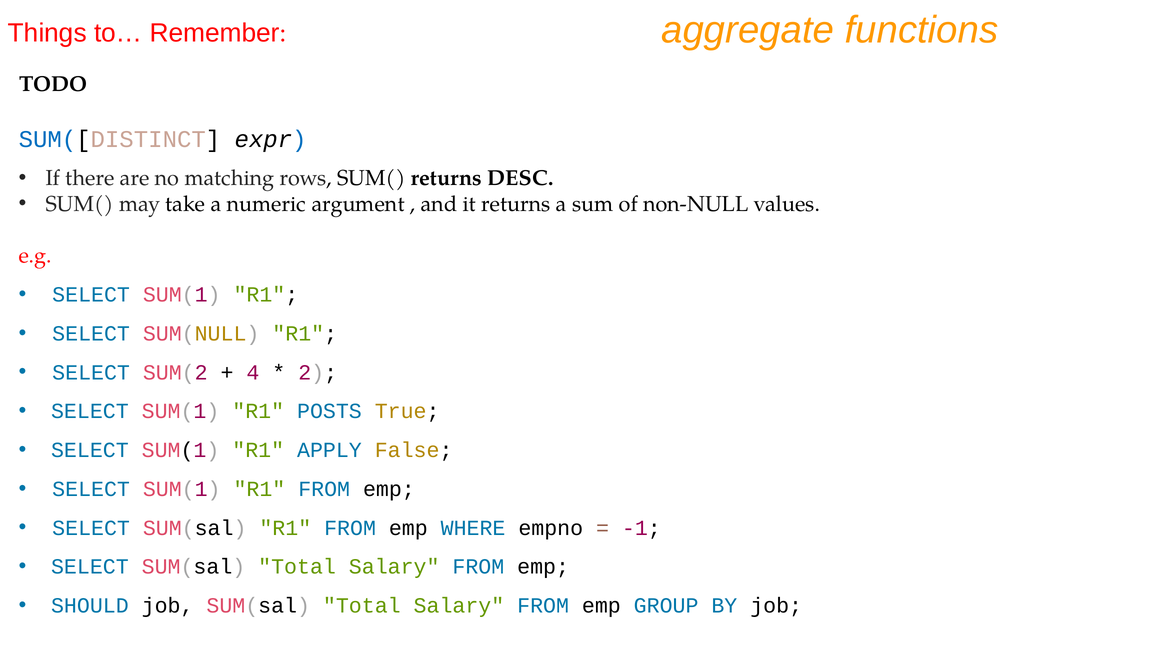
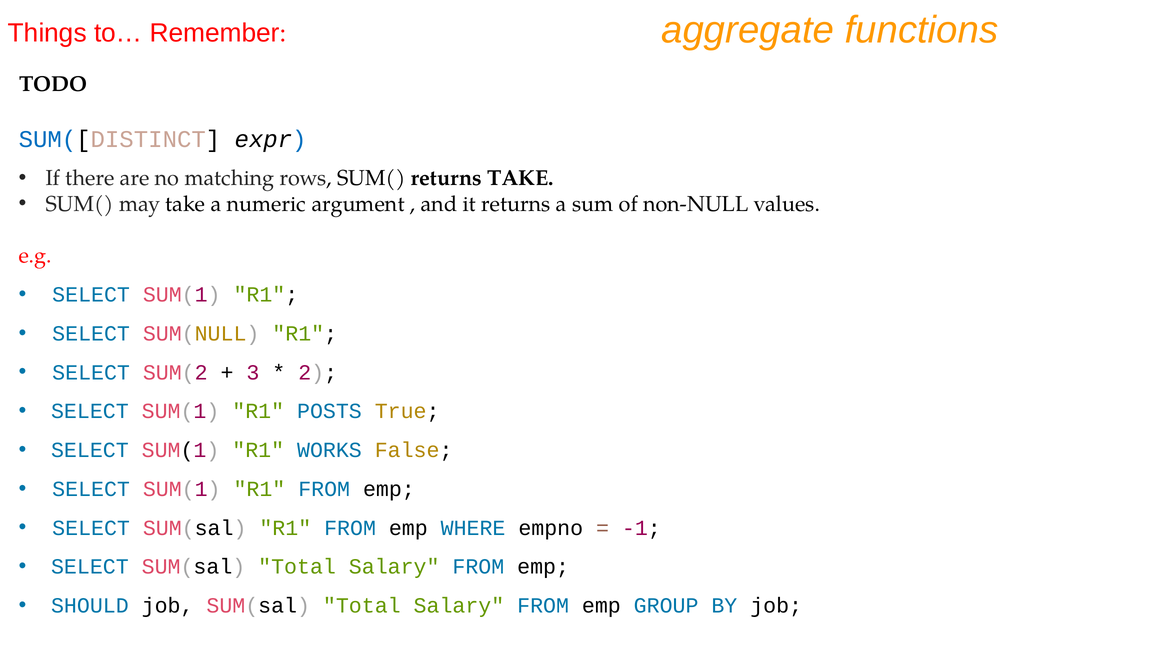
returns DESC: DESC -> TAKE (520, 178)
4: 4 -> 3 (253, 372)
APPLY: APPLY -> WORKS (329, 450)
